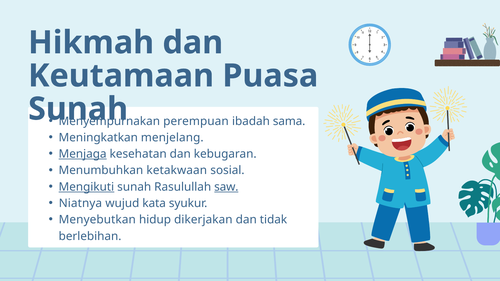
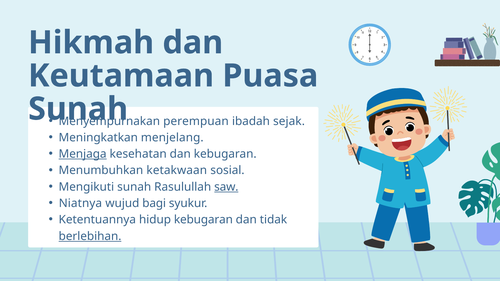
sama: sama -> sejak (289, 121)
Mengikuti underline: present -> none (86, 187)
kata: kata -> bagi (154, 204)
Menyebutkan: Menyebutkan -> Ketentuannya (97, 220)
hidup dikerjakan: dikerjakan -> kebugaran (203, 220)
berlebihan underline: none -> present (90, 236)
